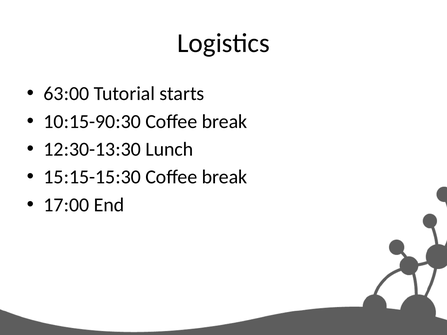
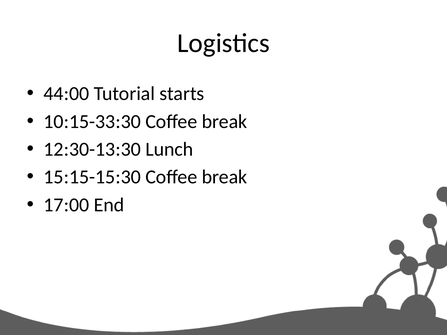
63:00: 63:00 -> 44:00 (66, 94)
10:15-90:30: 10:15-90:30 -> 10:15-33:30 (92, 122)
